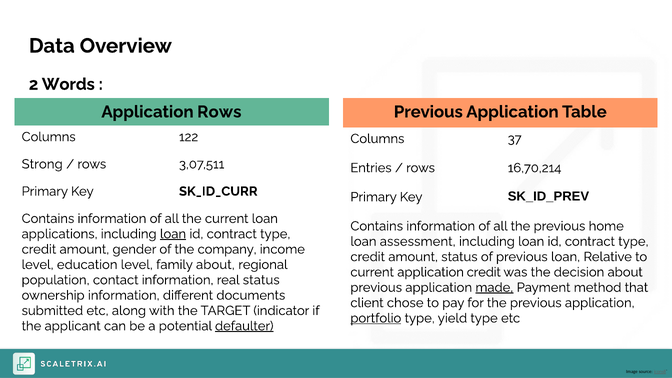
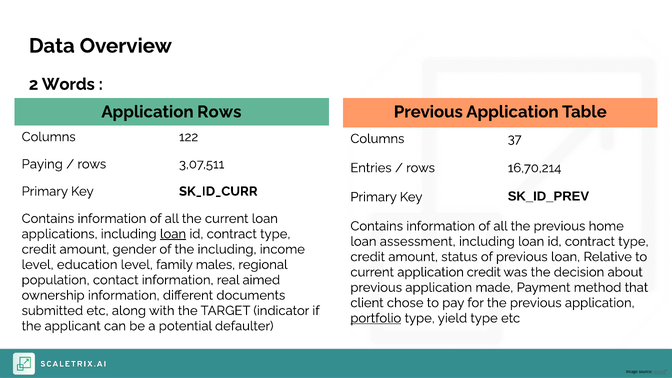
Strong: Strong -> Paying (42, 164)
the company: company -> including (227, 249)
family about: about -> males (215, 265)
real status: status -> aimed (261, 280)
made underline: present -> none (494, 288)
defaulter underline: present -> none (244, 326)
